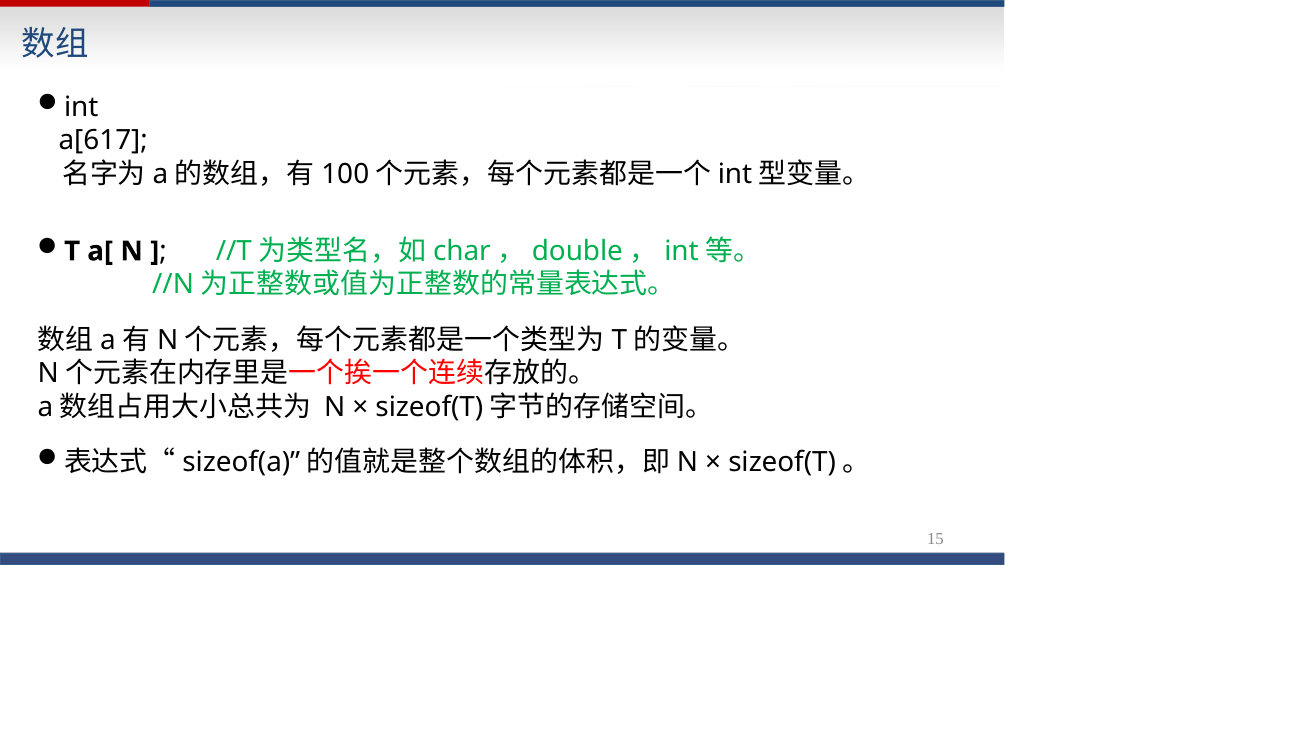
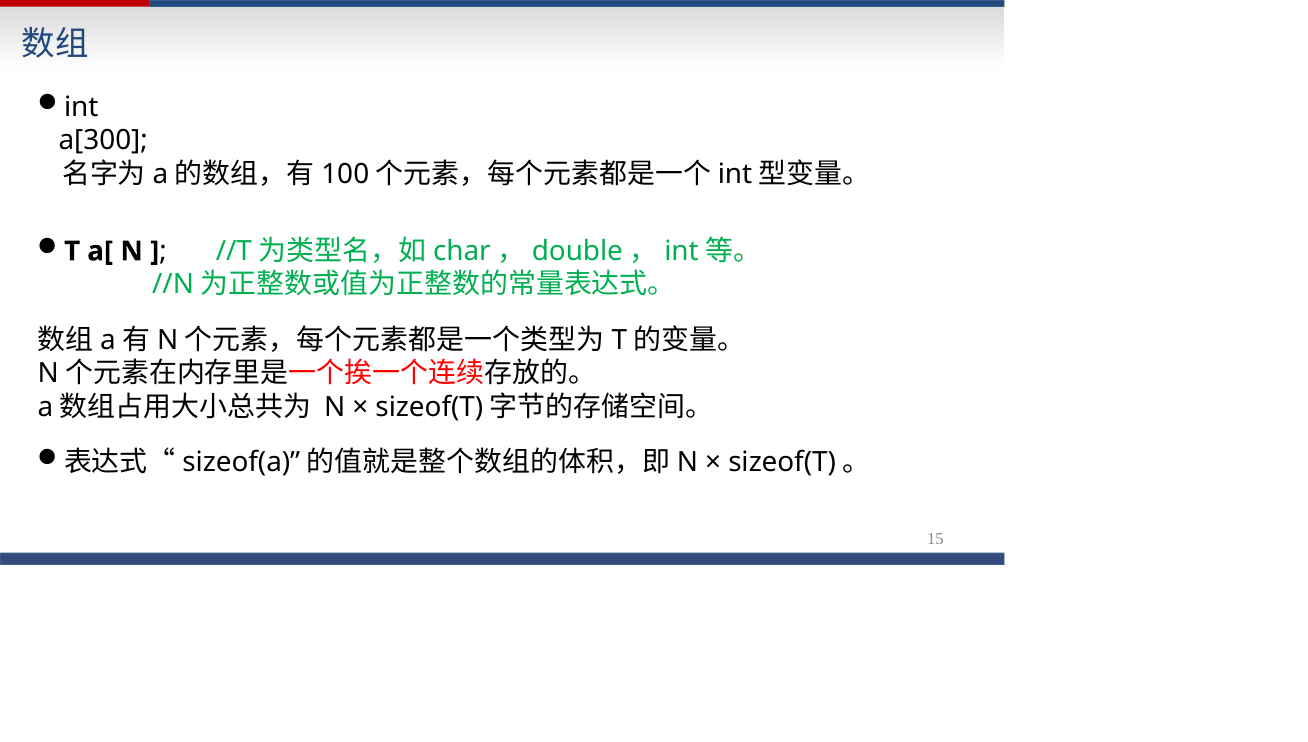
a[617: a[617 -> a[300 (103, 141)
